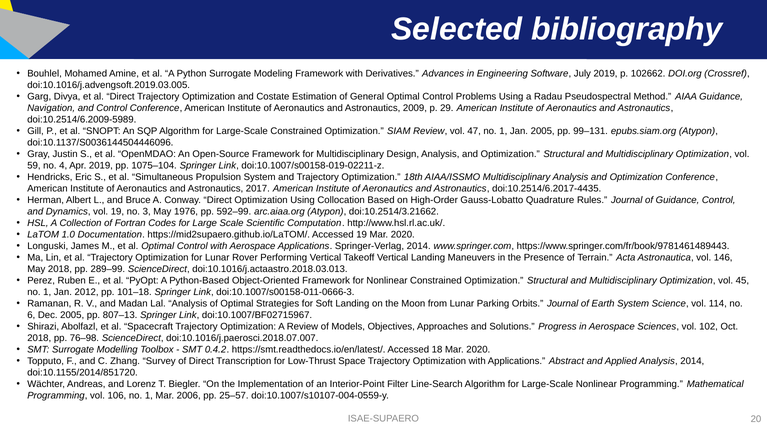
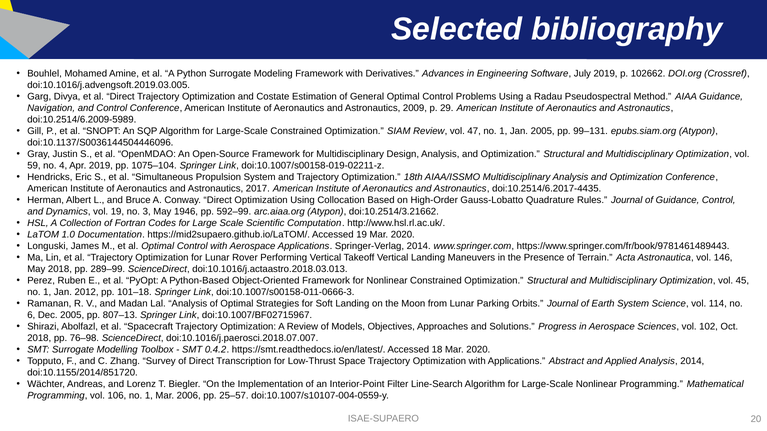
1976: 1976 -> 1946 (186, 212)
